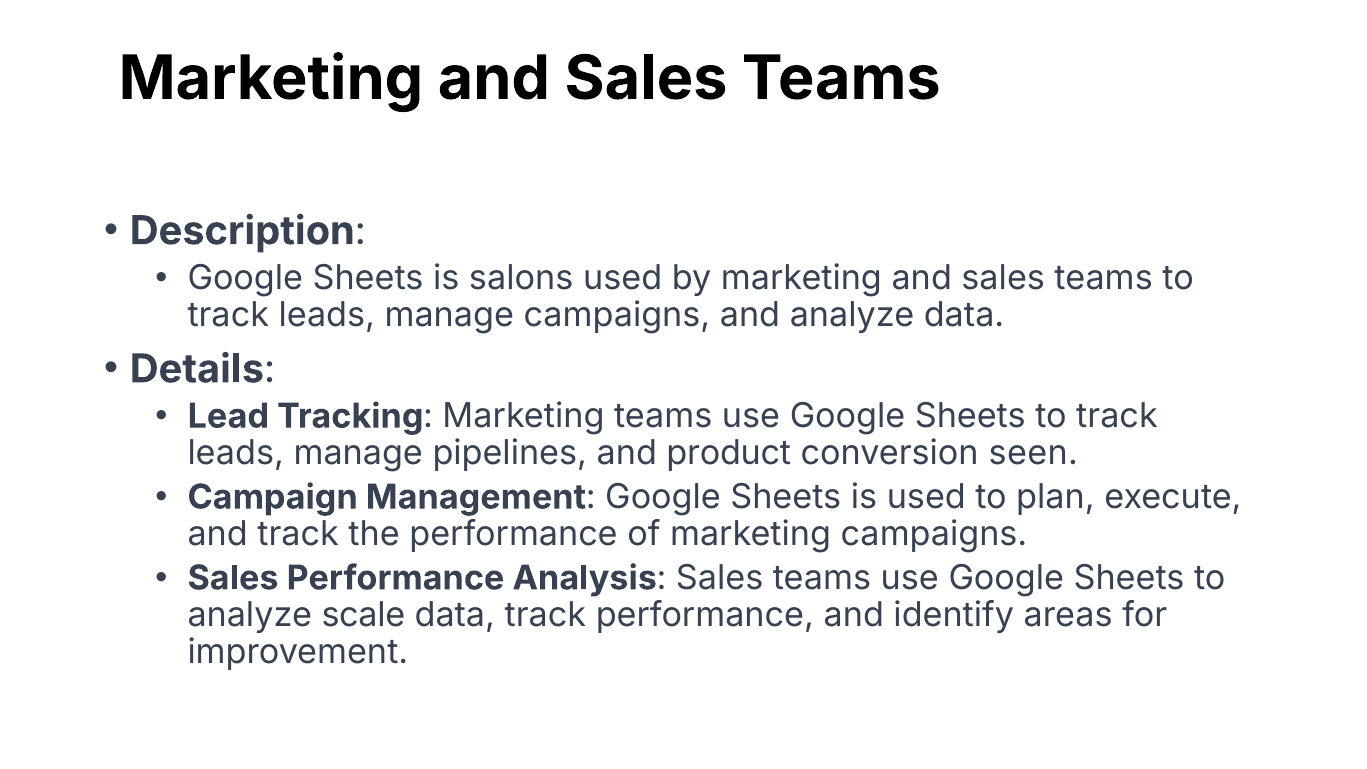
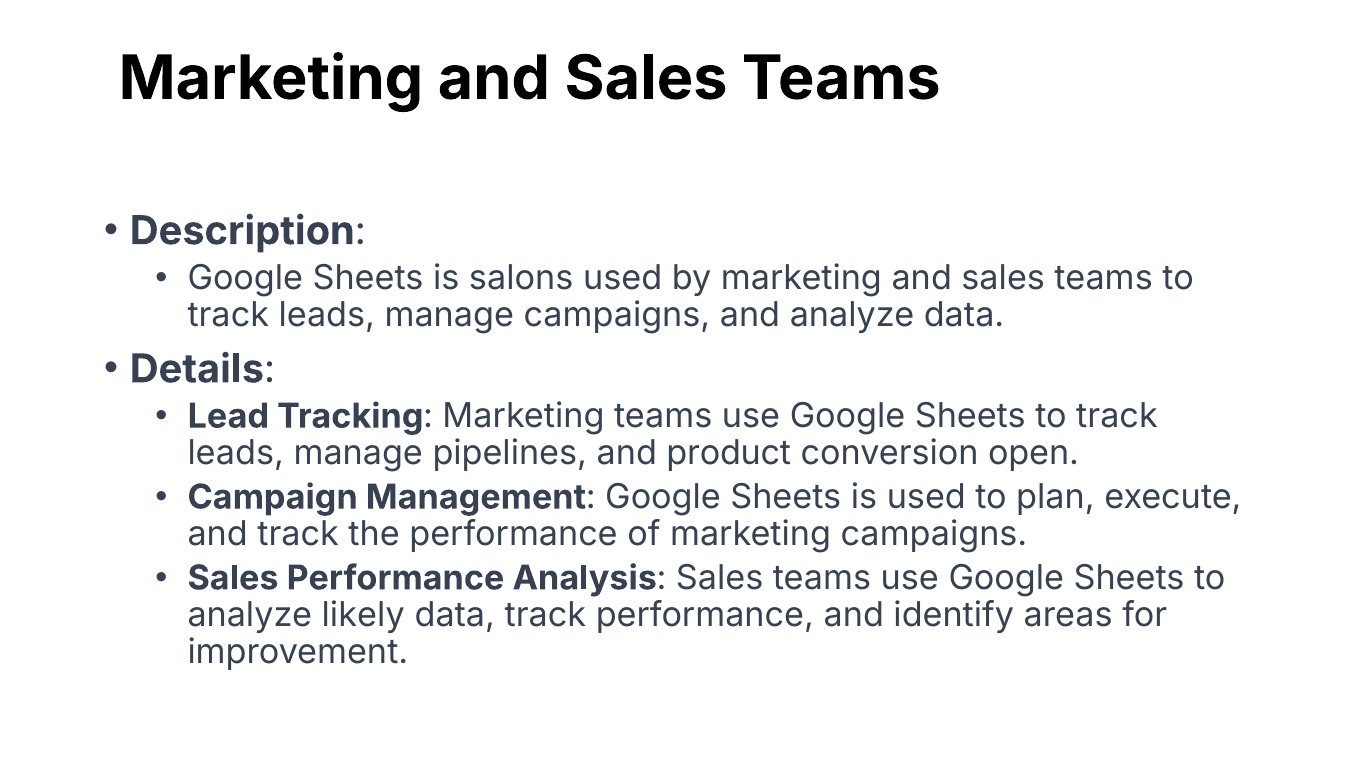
seen: seen -> open (1034, 453)
scale: scale -> likely (363, 615)
